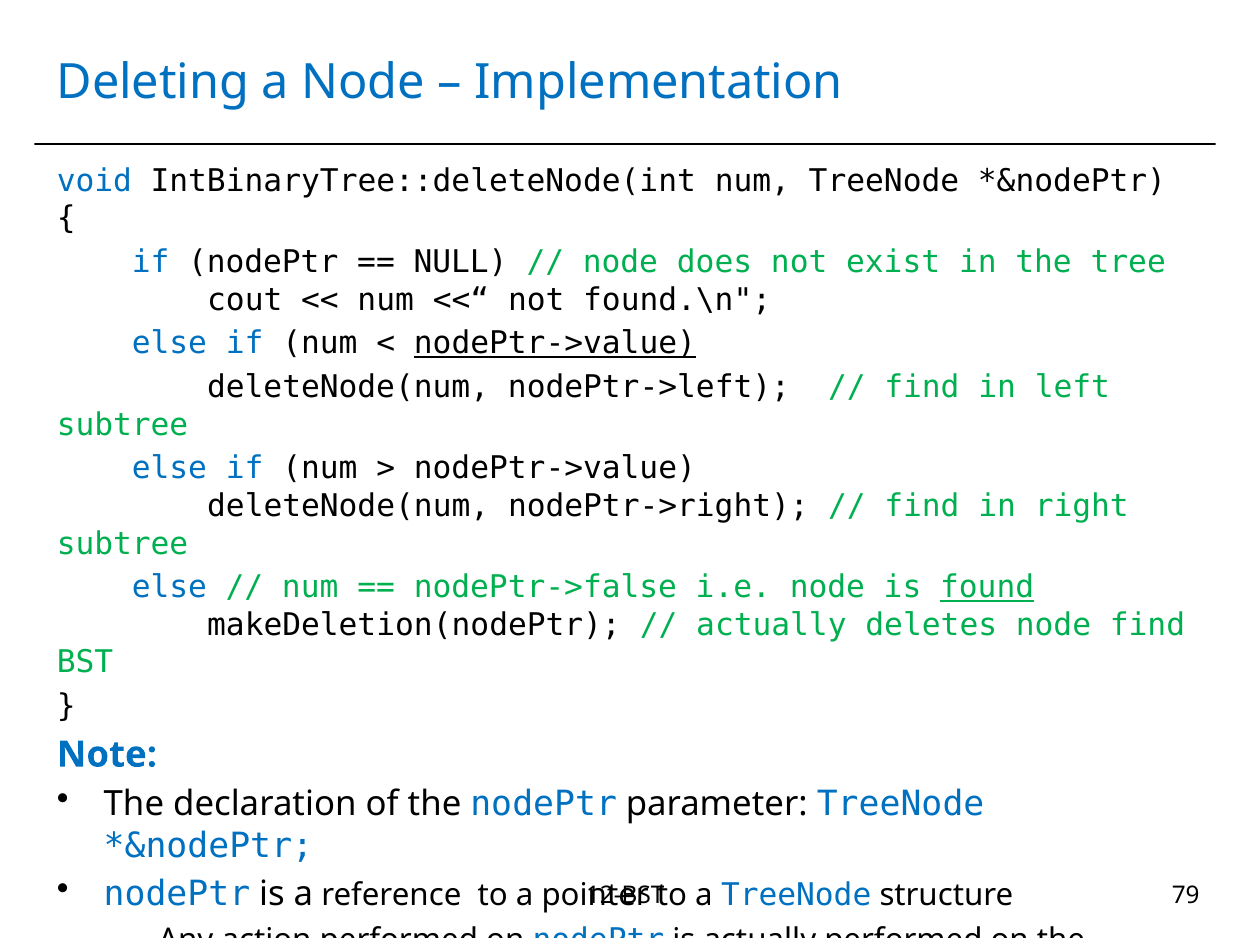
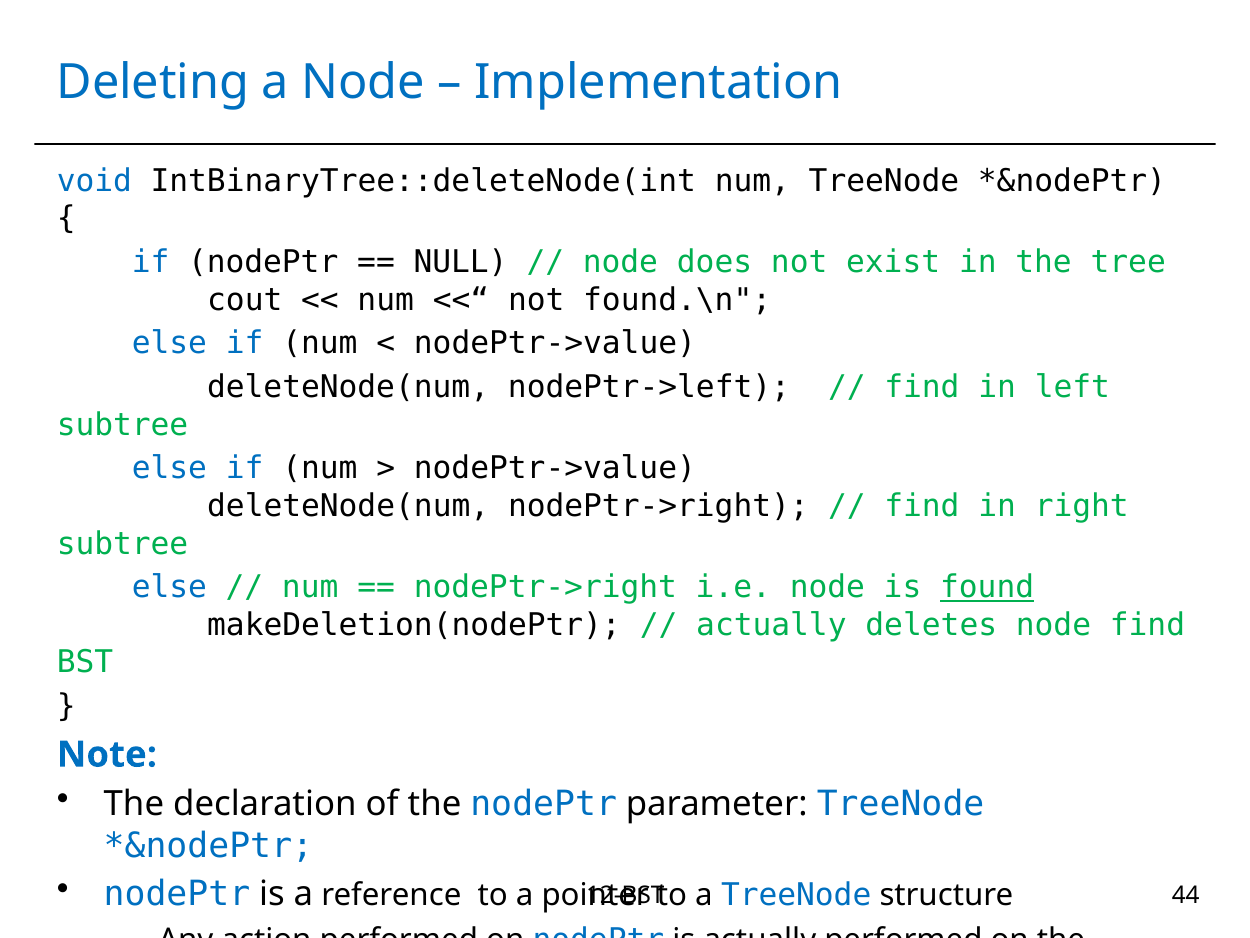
nodePtr->value underline: present -> none (555, 343)
nodePtr->false: nodePtr->false -> nodePtr->right (545, 587)
79: 79 -> 44 (1186, 895)
